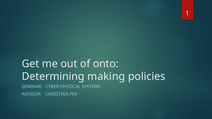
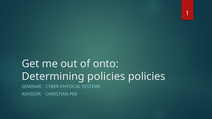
Determining making: making -> policies (106, 77)
